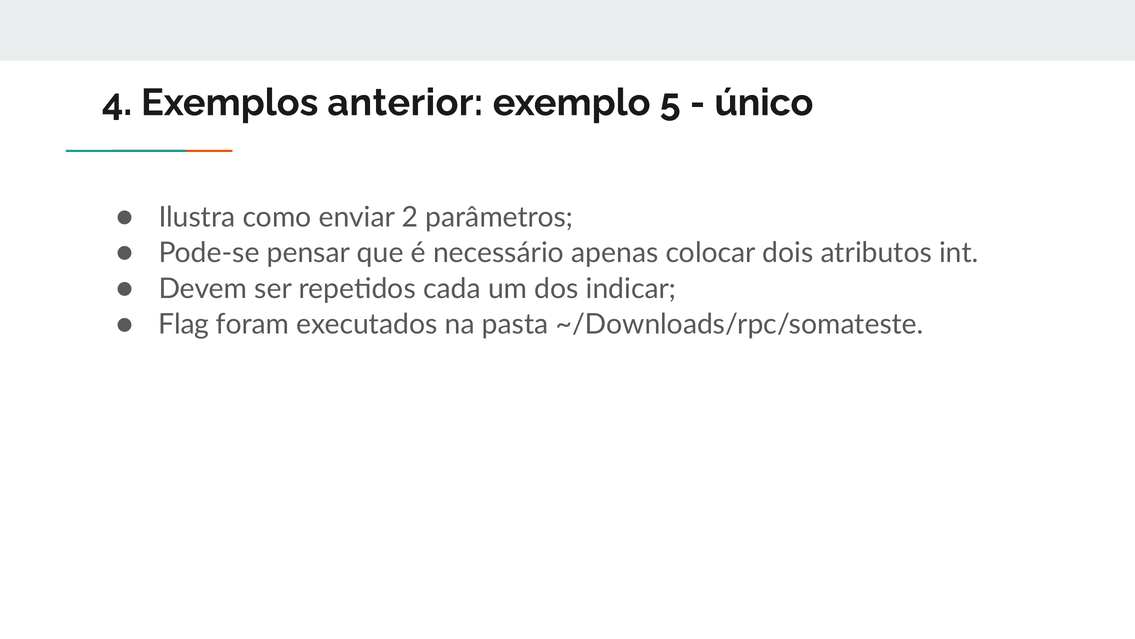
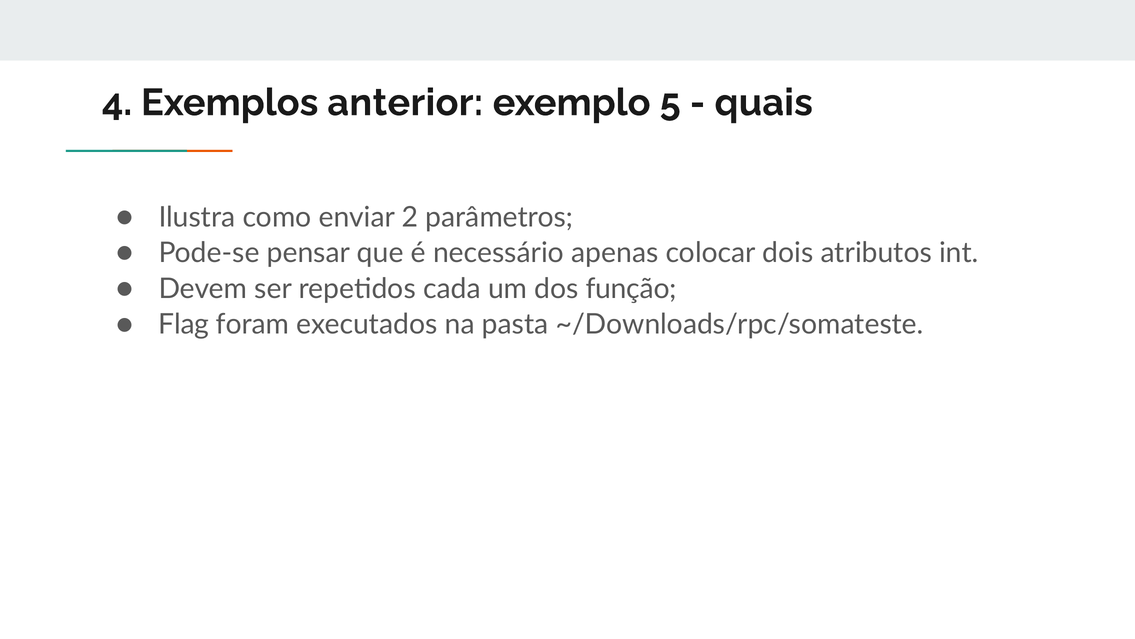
único: único -> quais (764, 103)
indicar: indicar -> função (631, 289)
